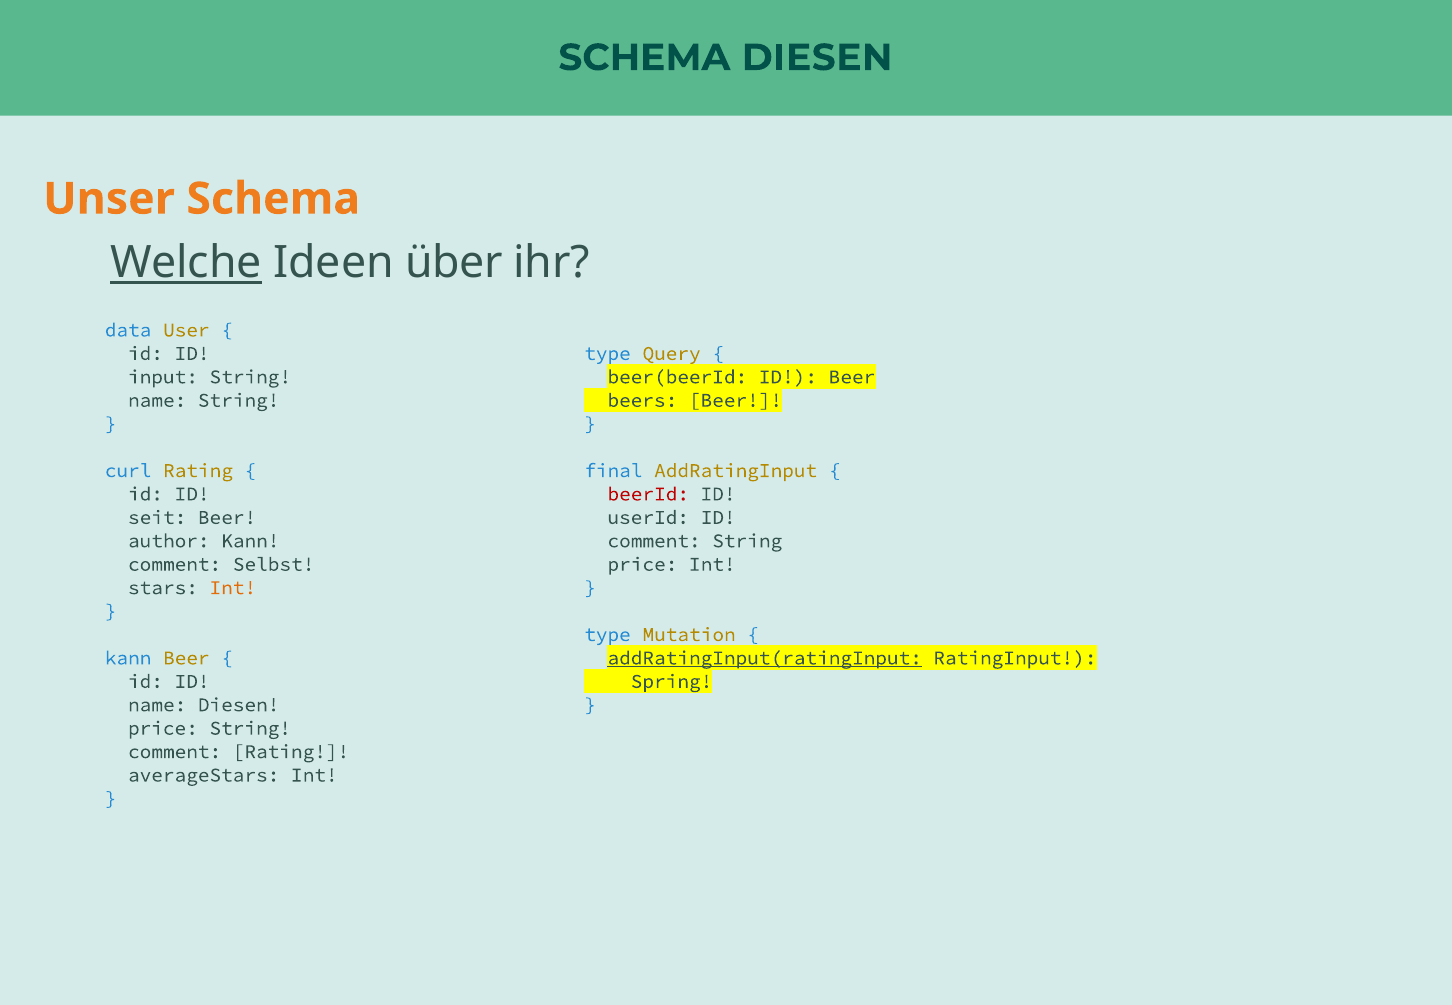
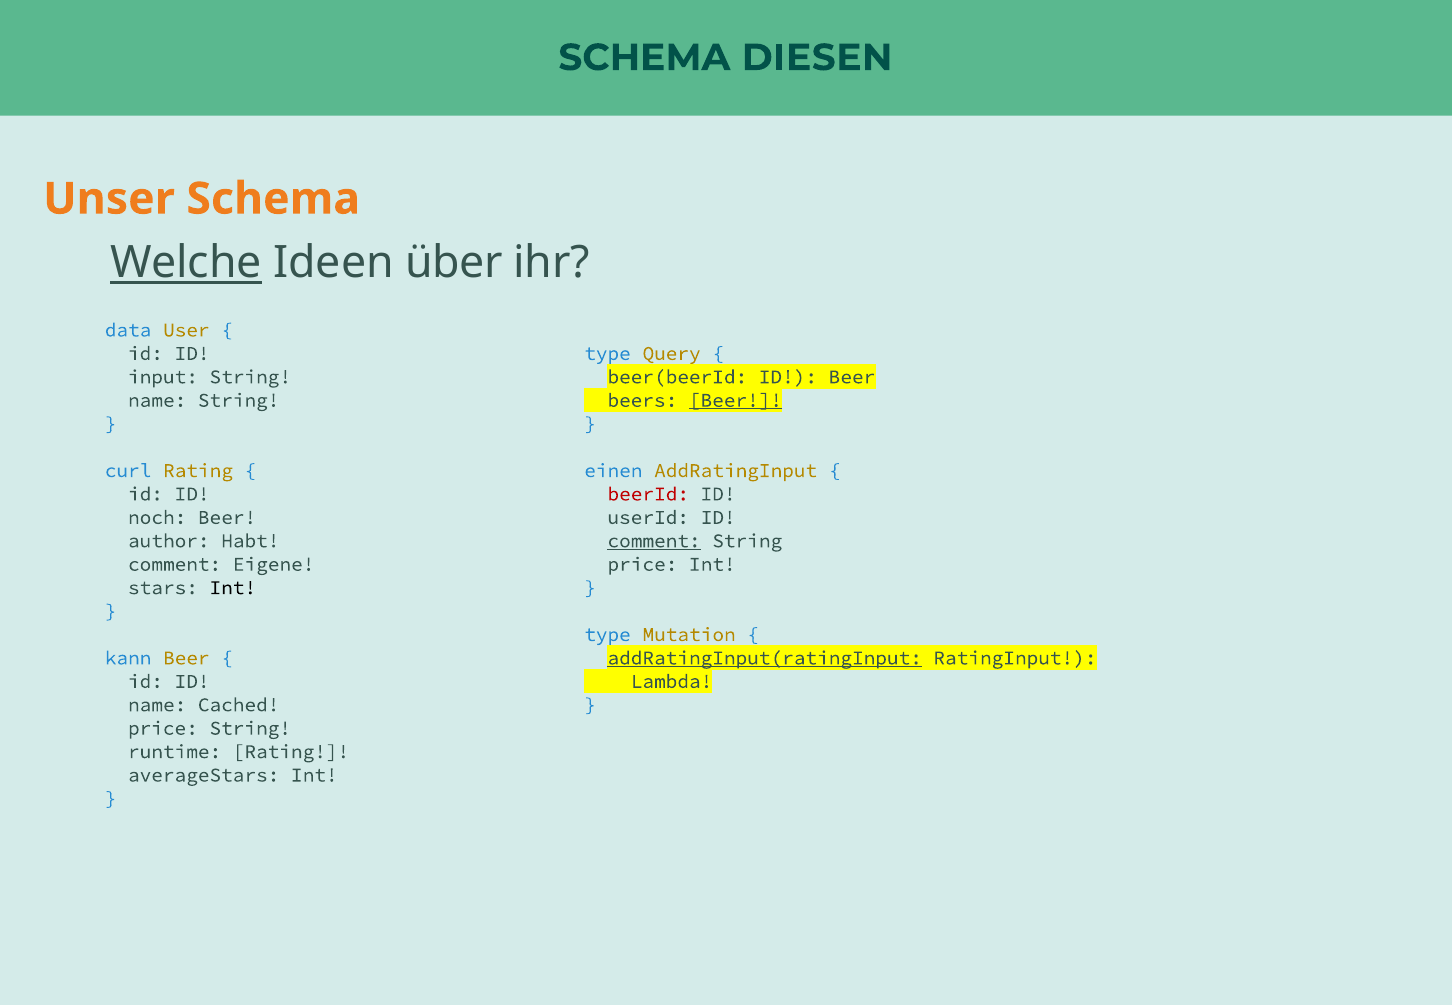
Beer underline: none -> present (735, 400)
final: final -> einen (613, 471)
seit: seit -> noch (157, 518)
author Kann: Kann -> Habt (250, 541)
comment underline: none -> present (654, 541)
Selbst: Selbst -> Eigene (274, 564)
Int colour: orange -> black (233, 588)
Spring: Spring -> Lambda (672, 682)
name Diesen: Diesen -> Cached (239, 705)
comment: comment -> runtime (175, 752)
